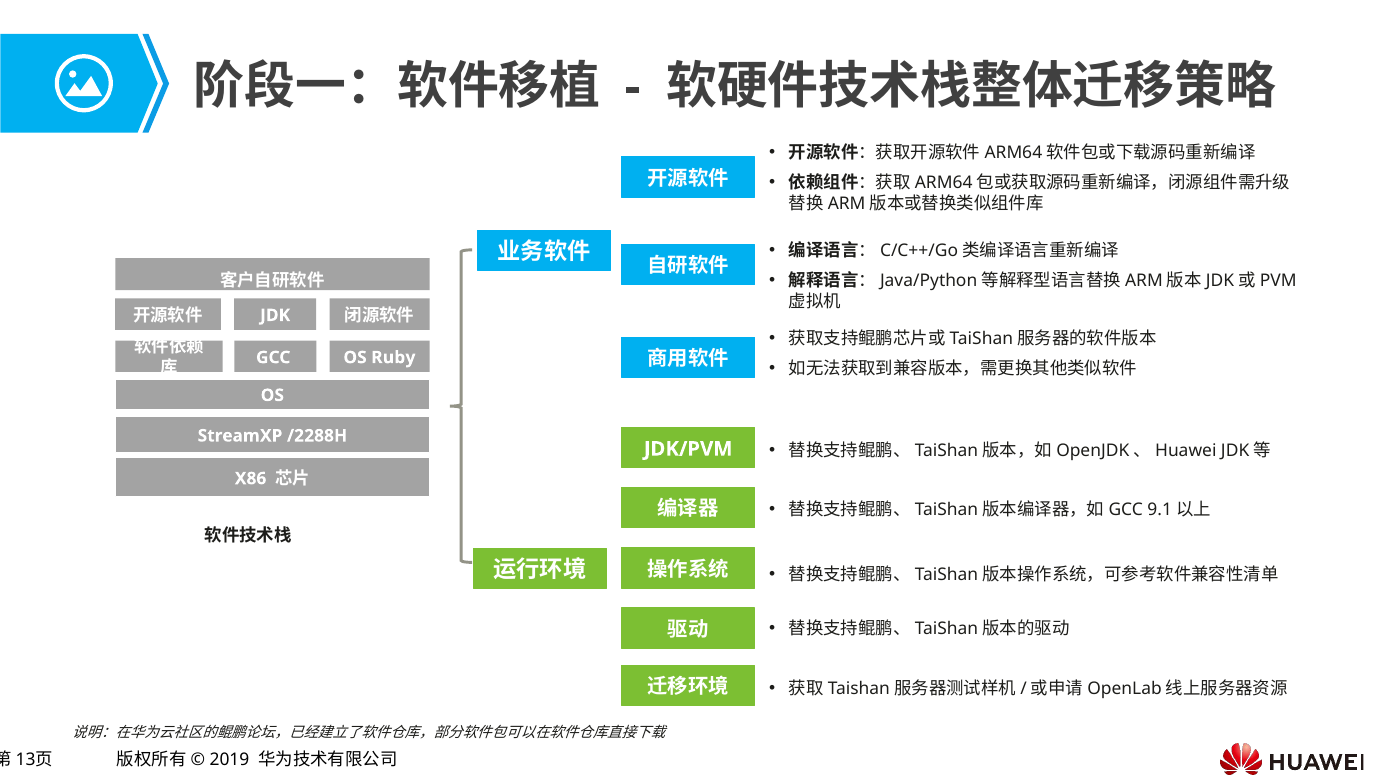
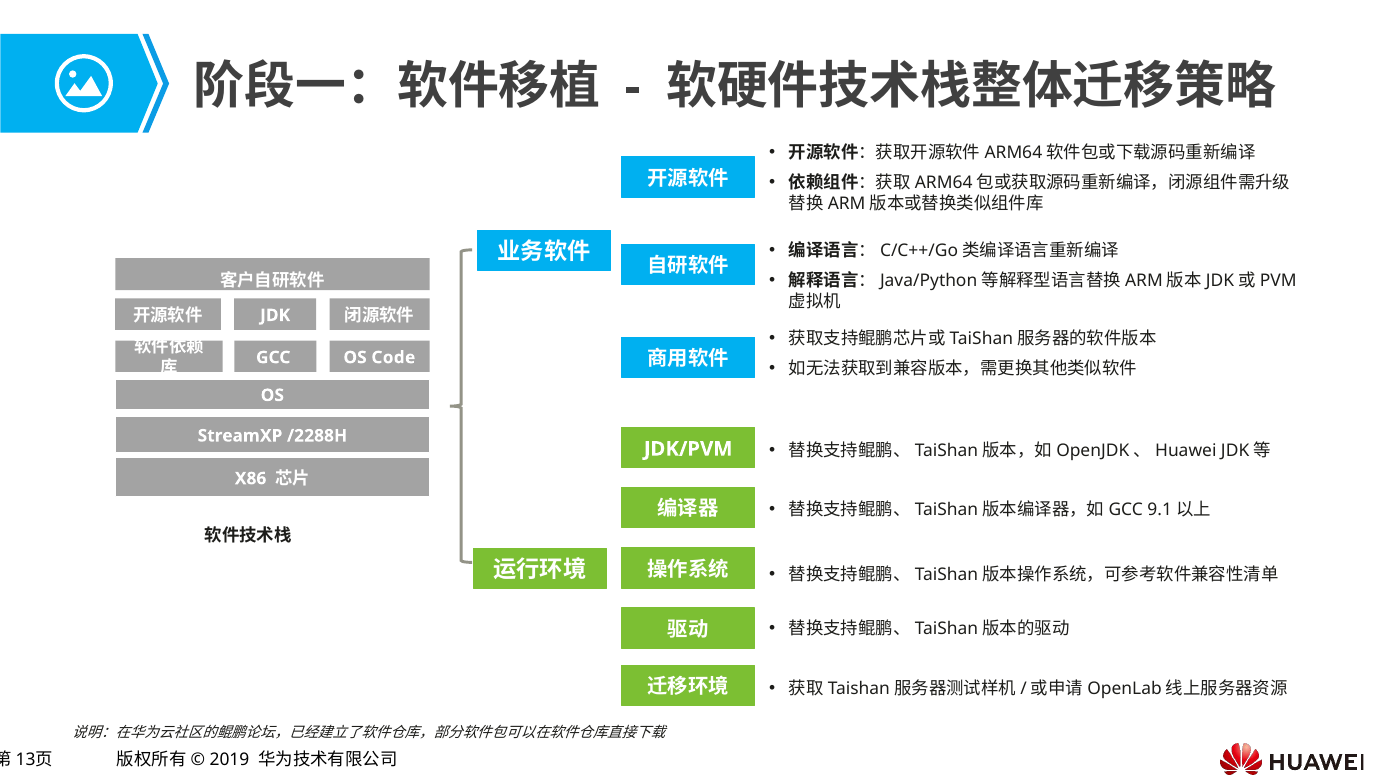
Ruby: Ruby -> Code (393, 358)
